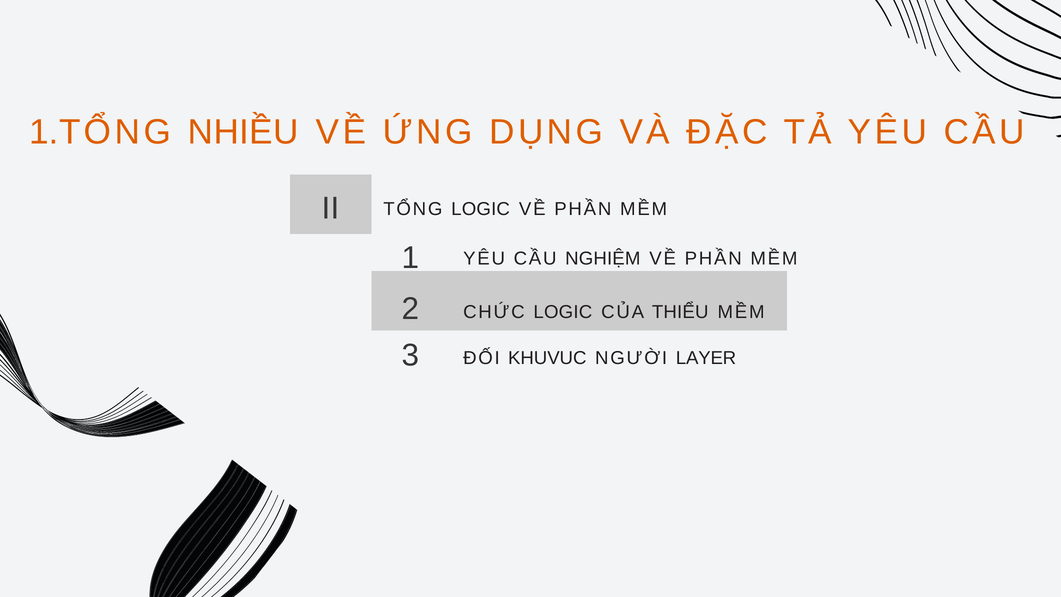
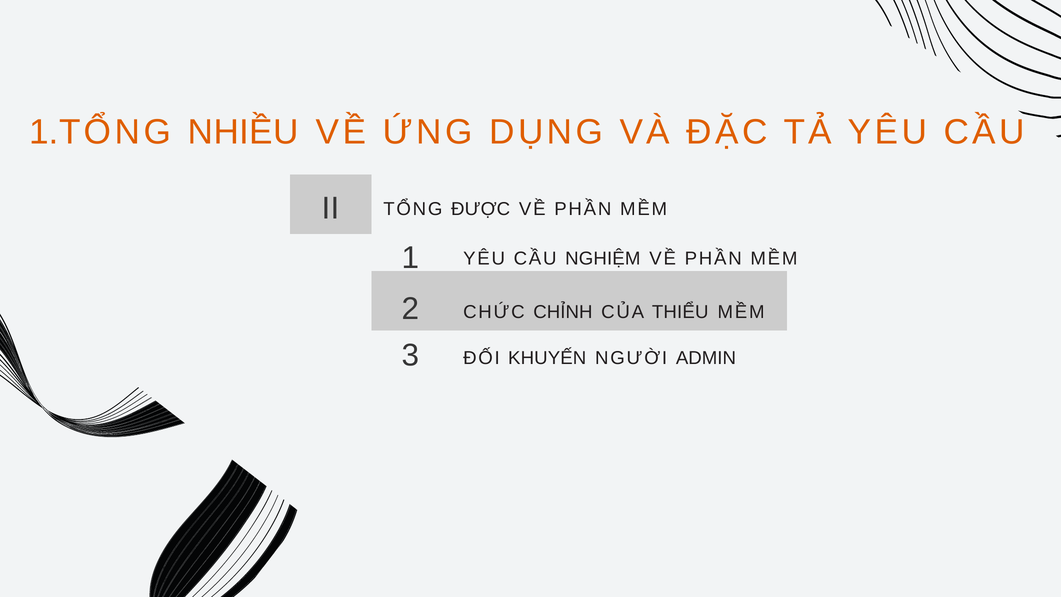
TỔNG LOGIC: LOGIC -> ĐƯỢC (481, 209)
CHỨC LOGIC: LOGIC -> CHỈNH (563, 312)
KHUVUC: KHUVUC -> KHUYẾN (547, 358)
LAYER: LAYER -> ADMIN (706, 358)
